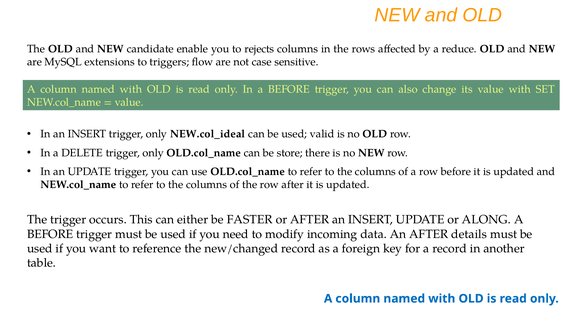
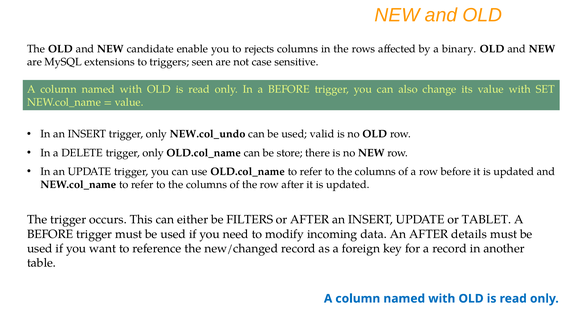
reduce: reduce -> binary (459, 49)
flow: flow -> seen (202, 62)
NEW.col_ideal: NEW.col_ideal -> NEW.col_undo (208, 134)
FASTER: FASTER -> FILTERS (250, 220)
ALONG: ALONG -> TABLET (486, 220)
